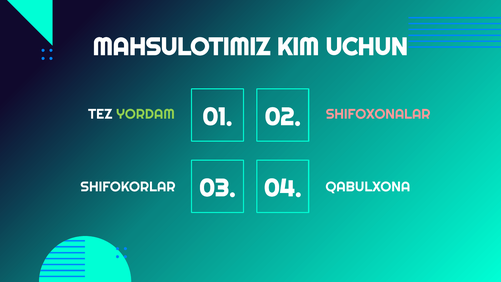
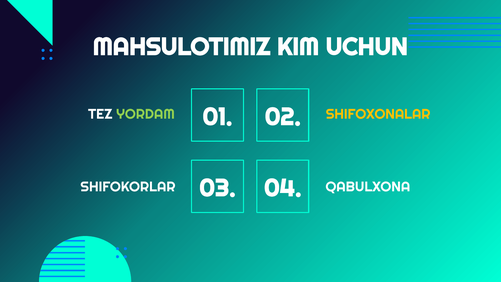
SHIFOXONALAR colour: pink -> yellow (378, 114)
